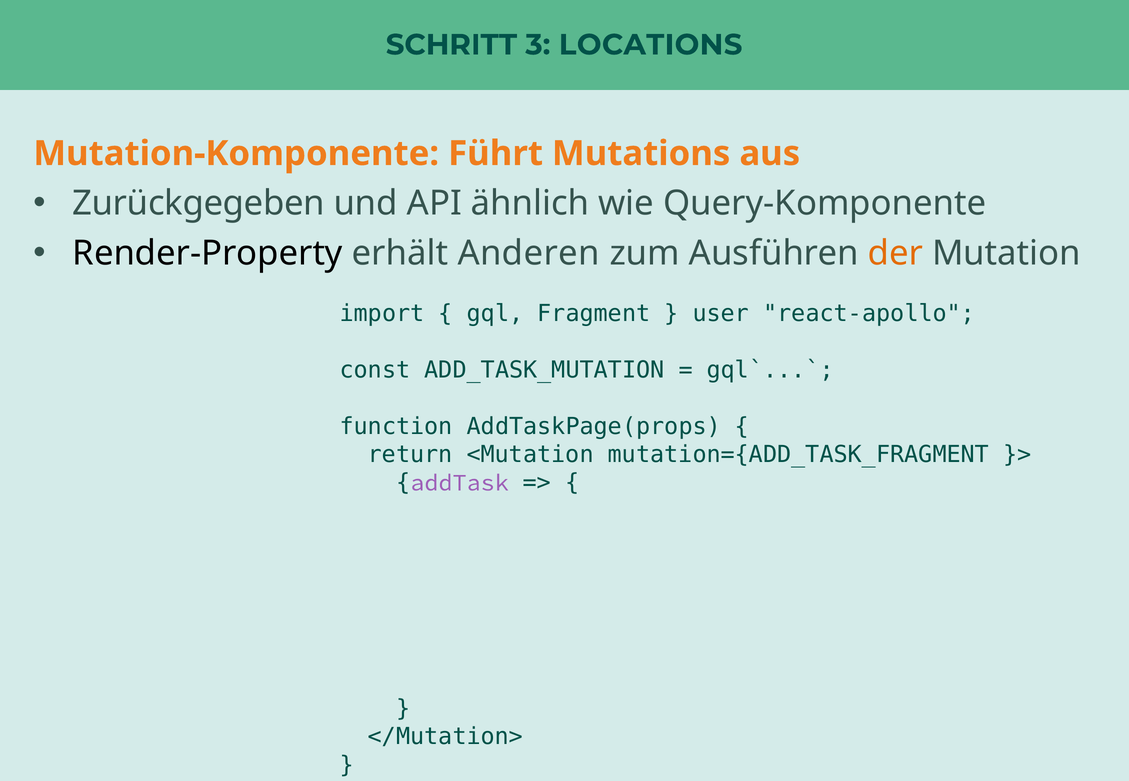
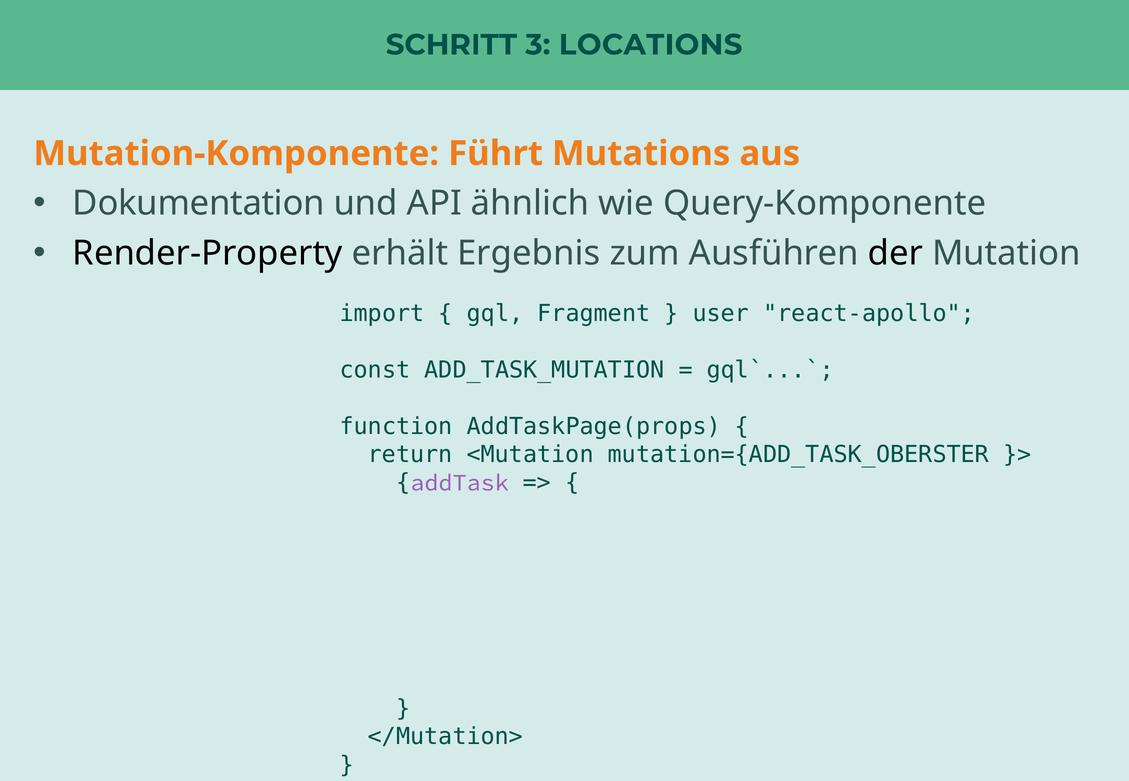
Zurückgegeben: Zurückgegeben -> Dokumentation (199, 204)
Anderen: Anderen -> Ergebnis (529, 254)
der colour: orange -> black (895, 254)
mutation={ADD_TASK_FRAGMENT: mutation={ADD_TASK_FRAGMENT -> mutation={ADD_TASK_OBERSTER (798, 455)
